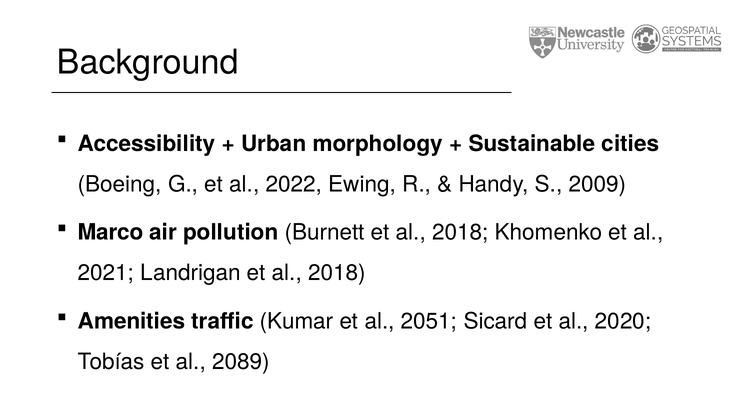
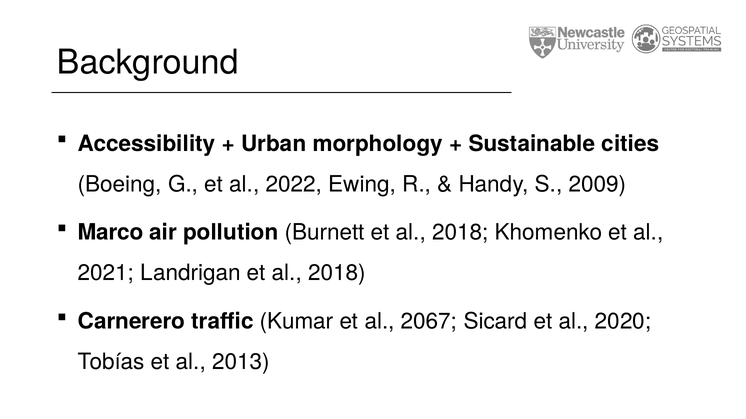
Amenities: Amenities -> Carnerero (132, 322)
2051: 2051 -> 2067 (429, 322)
2089: 2089 -> 2013 (241, 362)
